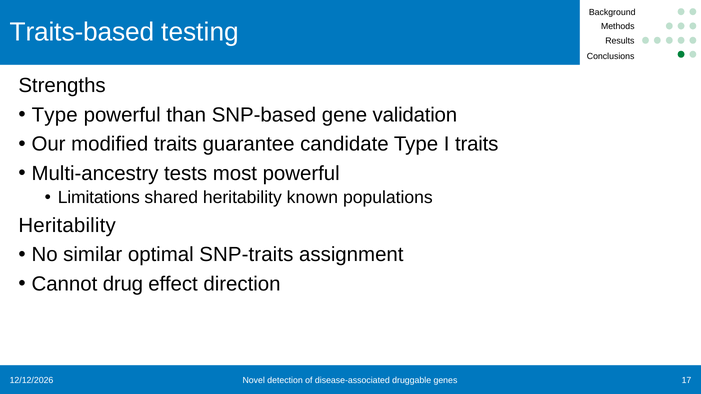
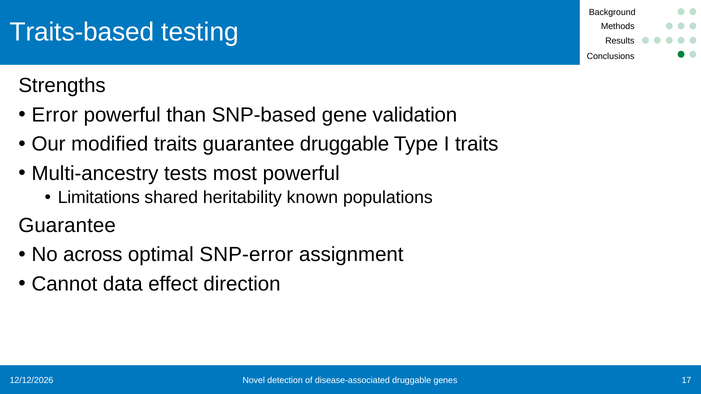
Type: Type -> Error (55, 115)
guarantee candidate: candidate -> druggable (345, 144)
Heritability: Heritability -> Guarantee (67, 226)
similar: similar -> across (93, 255)
SNP-traits: SNP-traits -> SNP-error (246, 255)
drug: drug -> data (123, 284)
